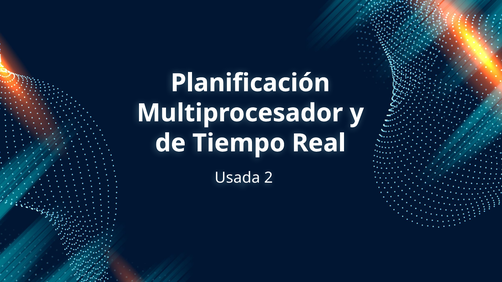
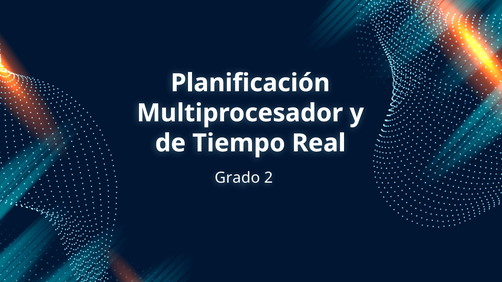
Usada: Usada -> Grado (237, 178)
